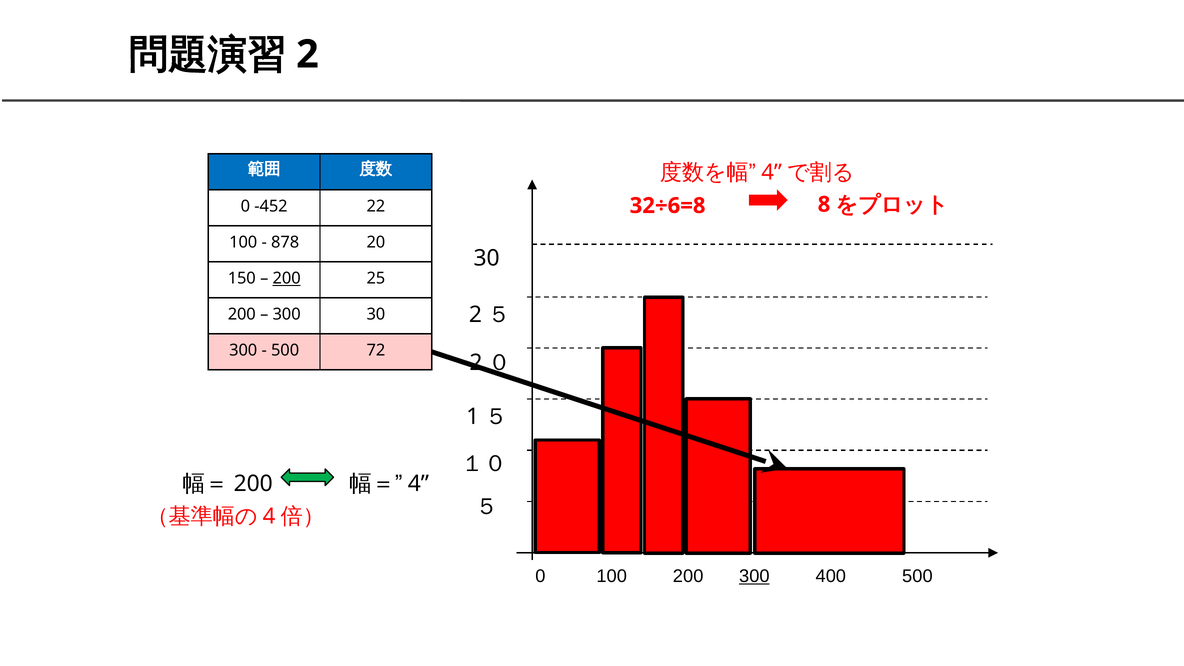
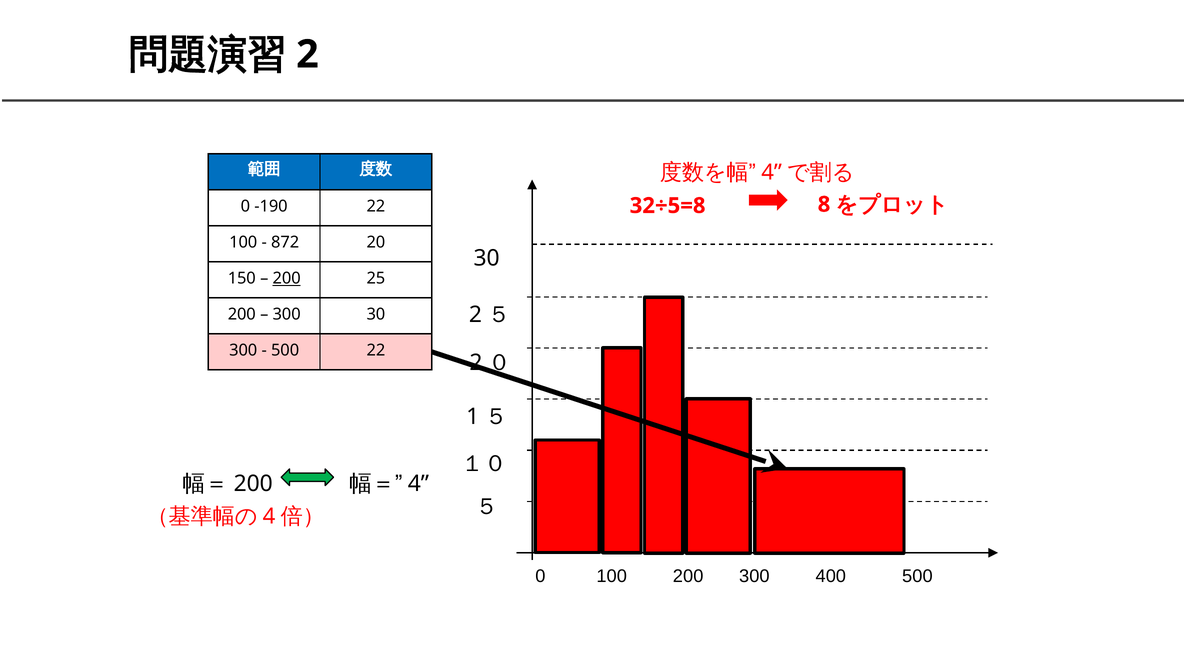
-452: -452 -> -190 (271, 206)
32÷6=8: 32÷6=8 -> 32÷5=8 (668, 206)
878: 878 -> 872 (285, 242)
500 72: 72 -> 22 (376, 350)
300 underline: present -> none (754, 576)
